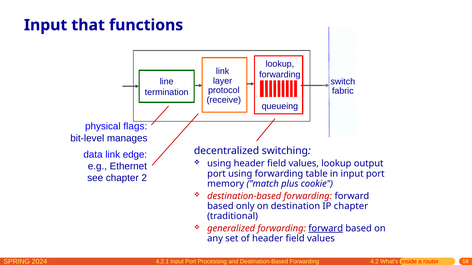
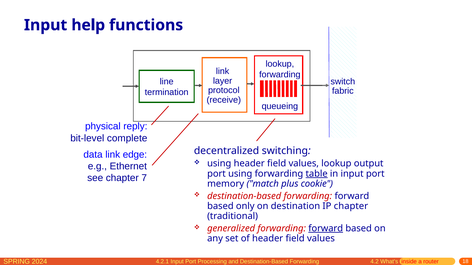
that: that -> help (88, 25)
flags: flags -> reply (135, 127)
manages: manages -> complete (127, 138)
table underline: none -> present (317, 174)
2: 2 -> 7 (144, 178)
